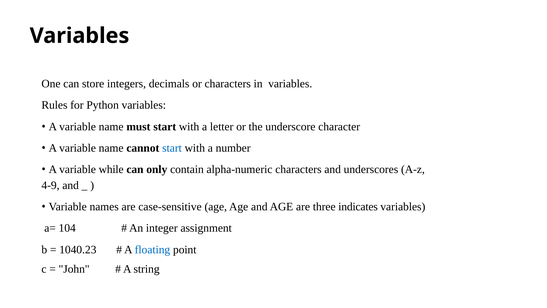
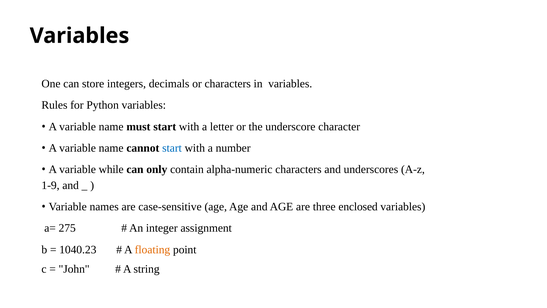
4-9: 4-9 -> 1-9 (51, 185)
indicates: indicates -> enclosed (358, 206)
104: 104 -> 275 (67, 228)
floating colour: blue -> orange (152, 249)
